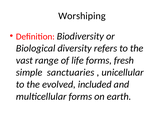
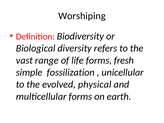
sanctuaries: sanctuaries -> fossilization (71, 72)
included: included -> physical (95, 84)
